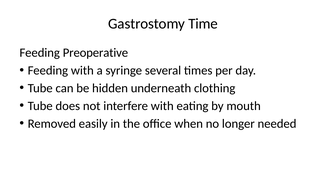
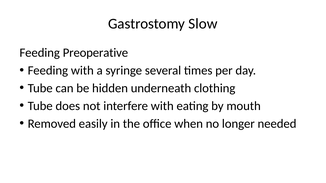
Time: Time -> Slow (203, 24)
